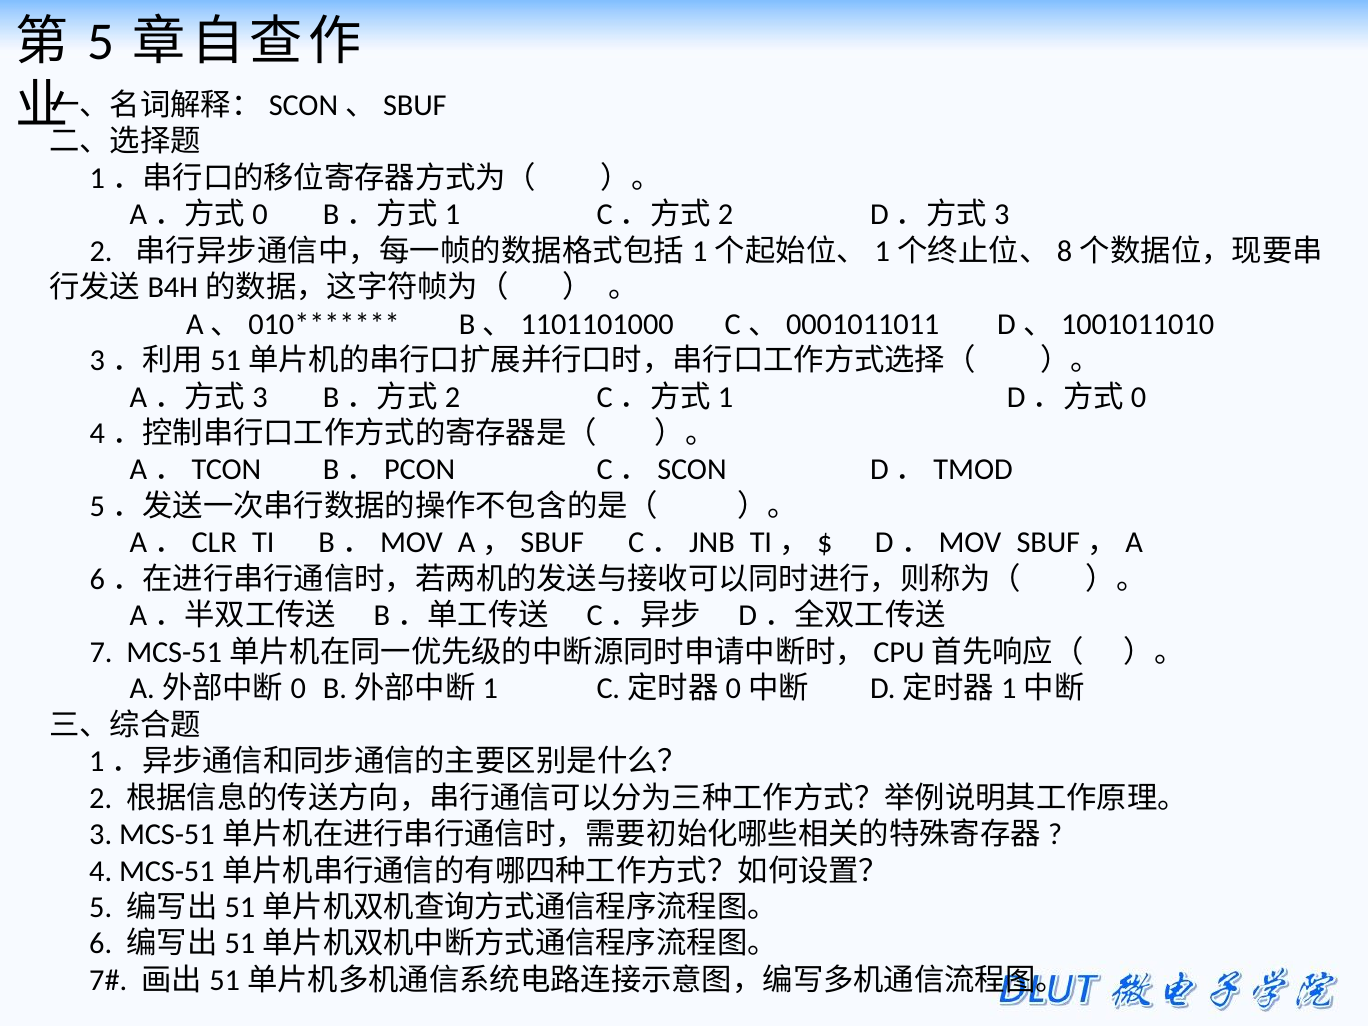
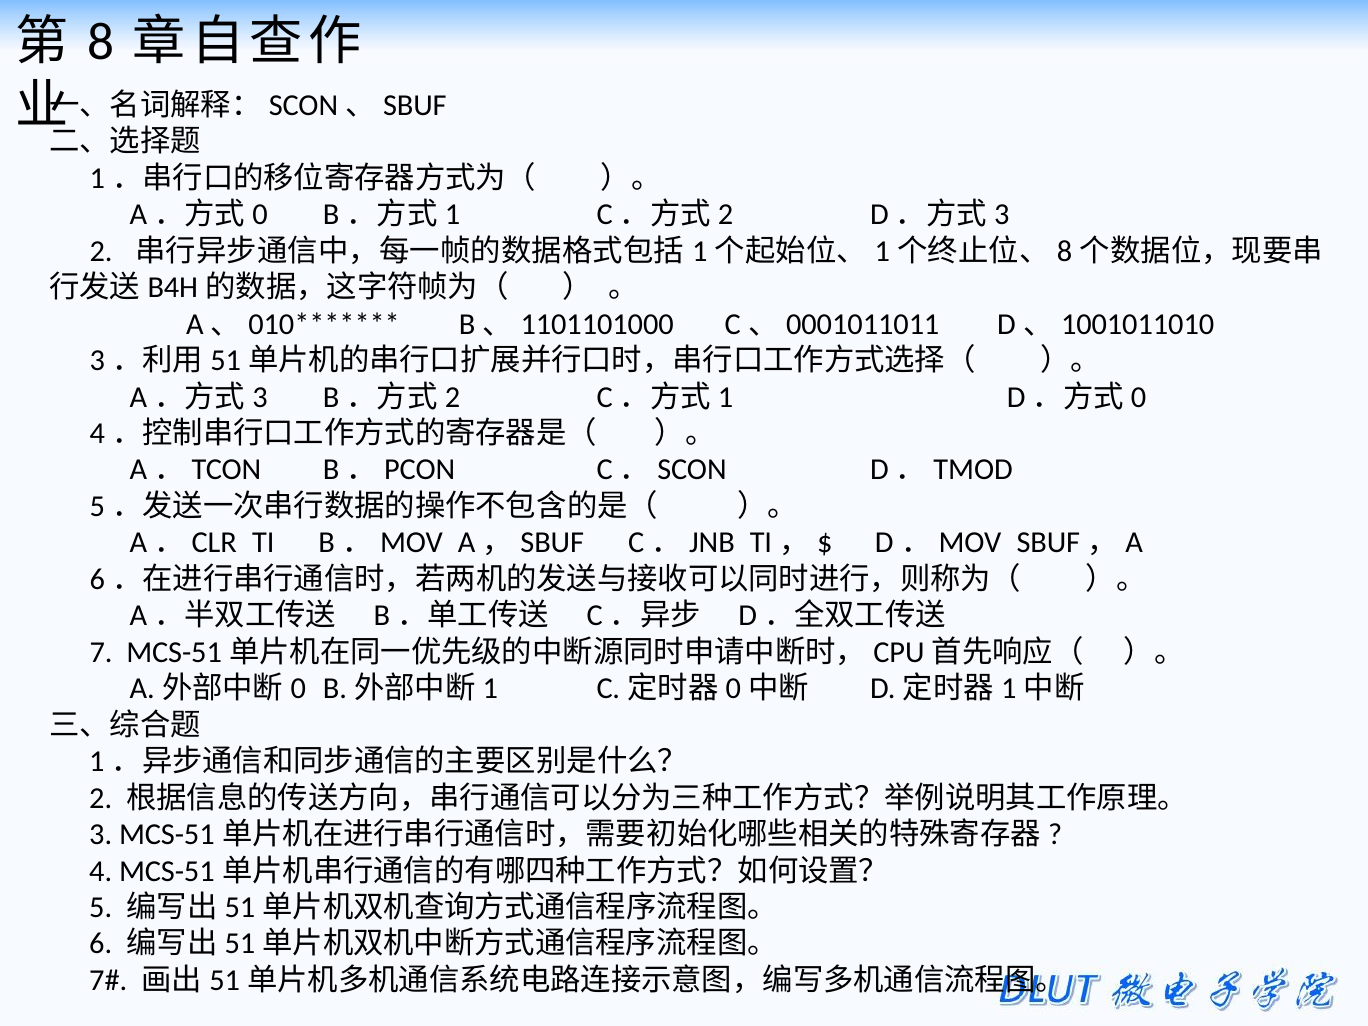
5: 5 -> 8 (101, 42)
